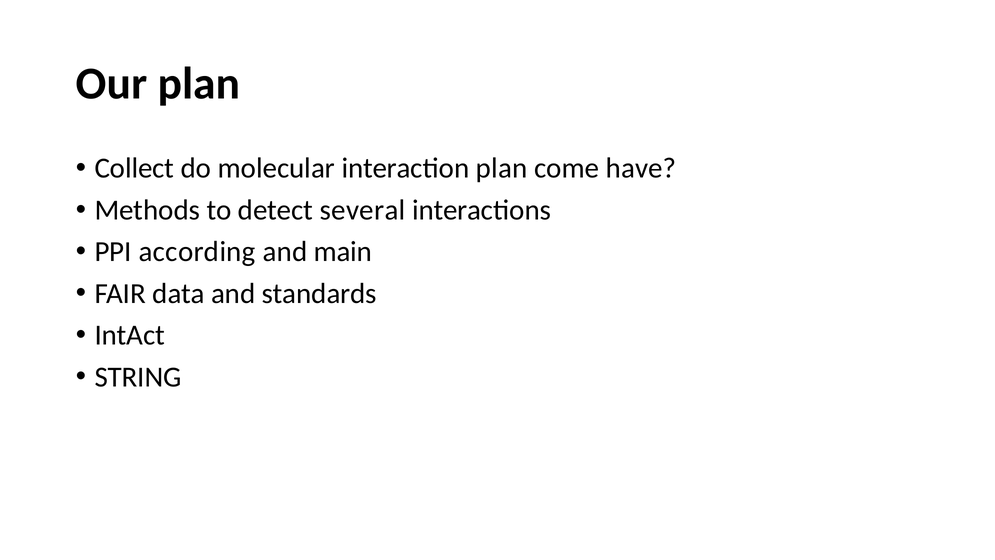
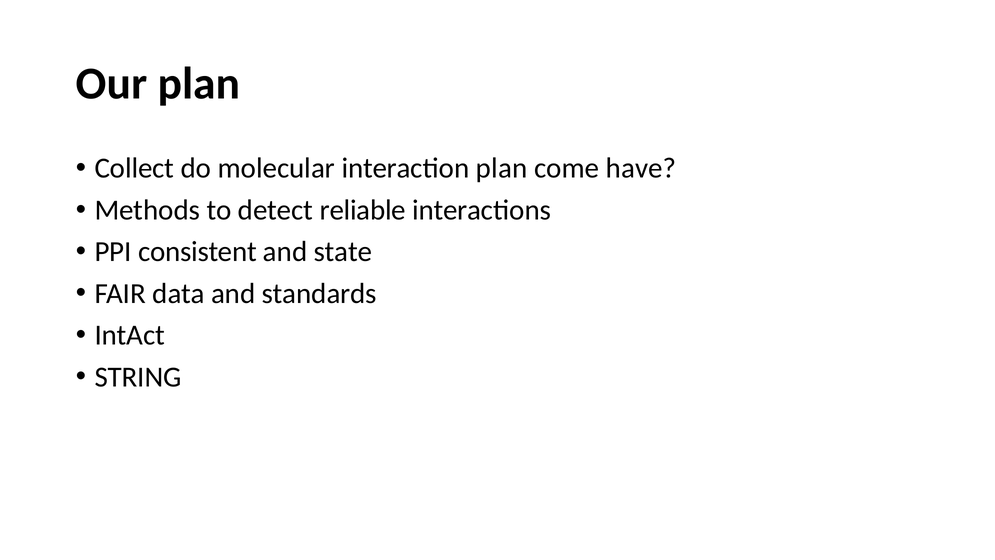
several: several -> reliable (363, 210)
according: according -> consistent (197, 252)
main: main -> state (343, 252)
